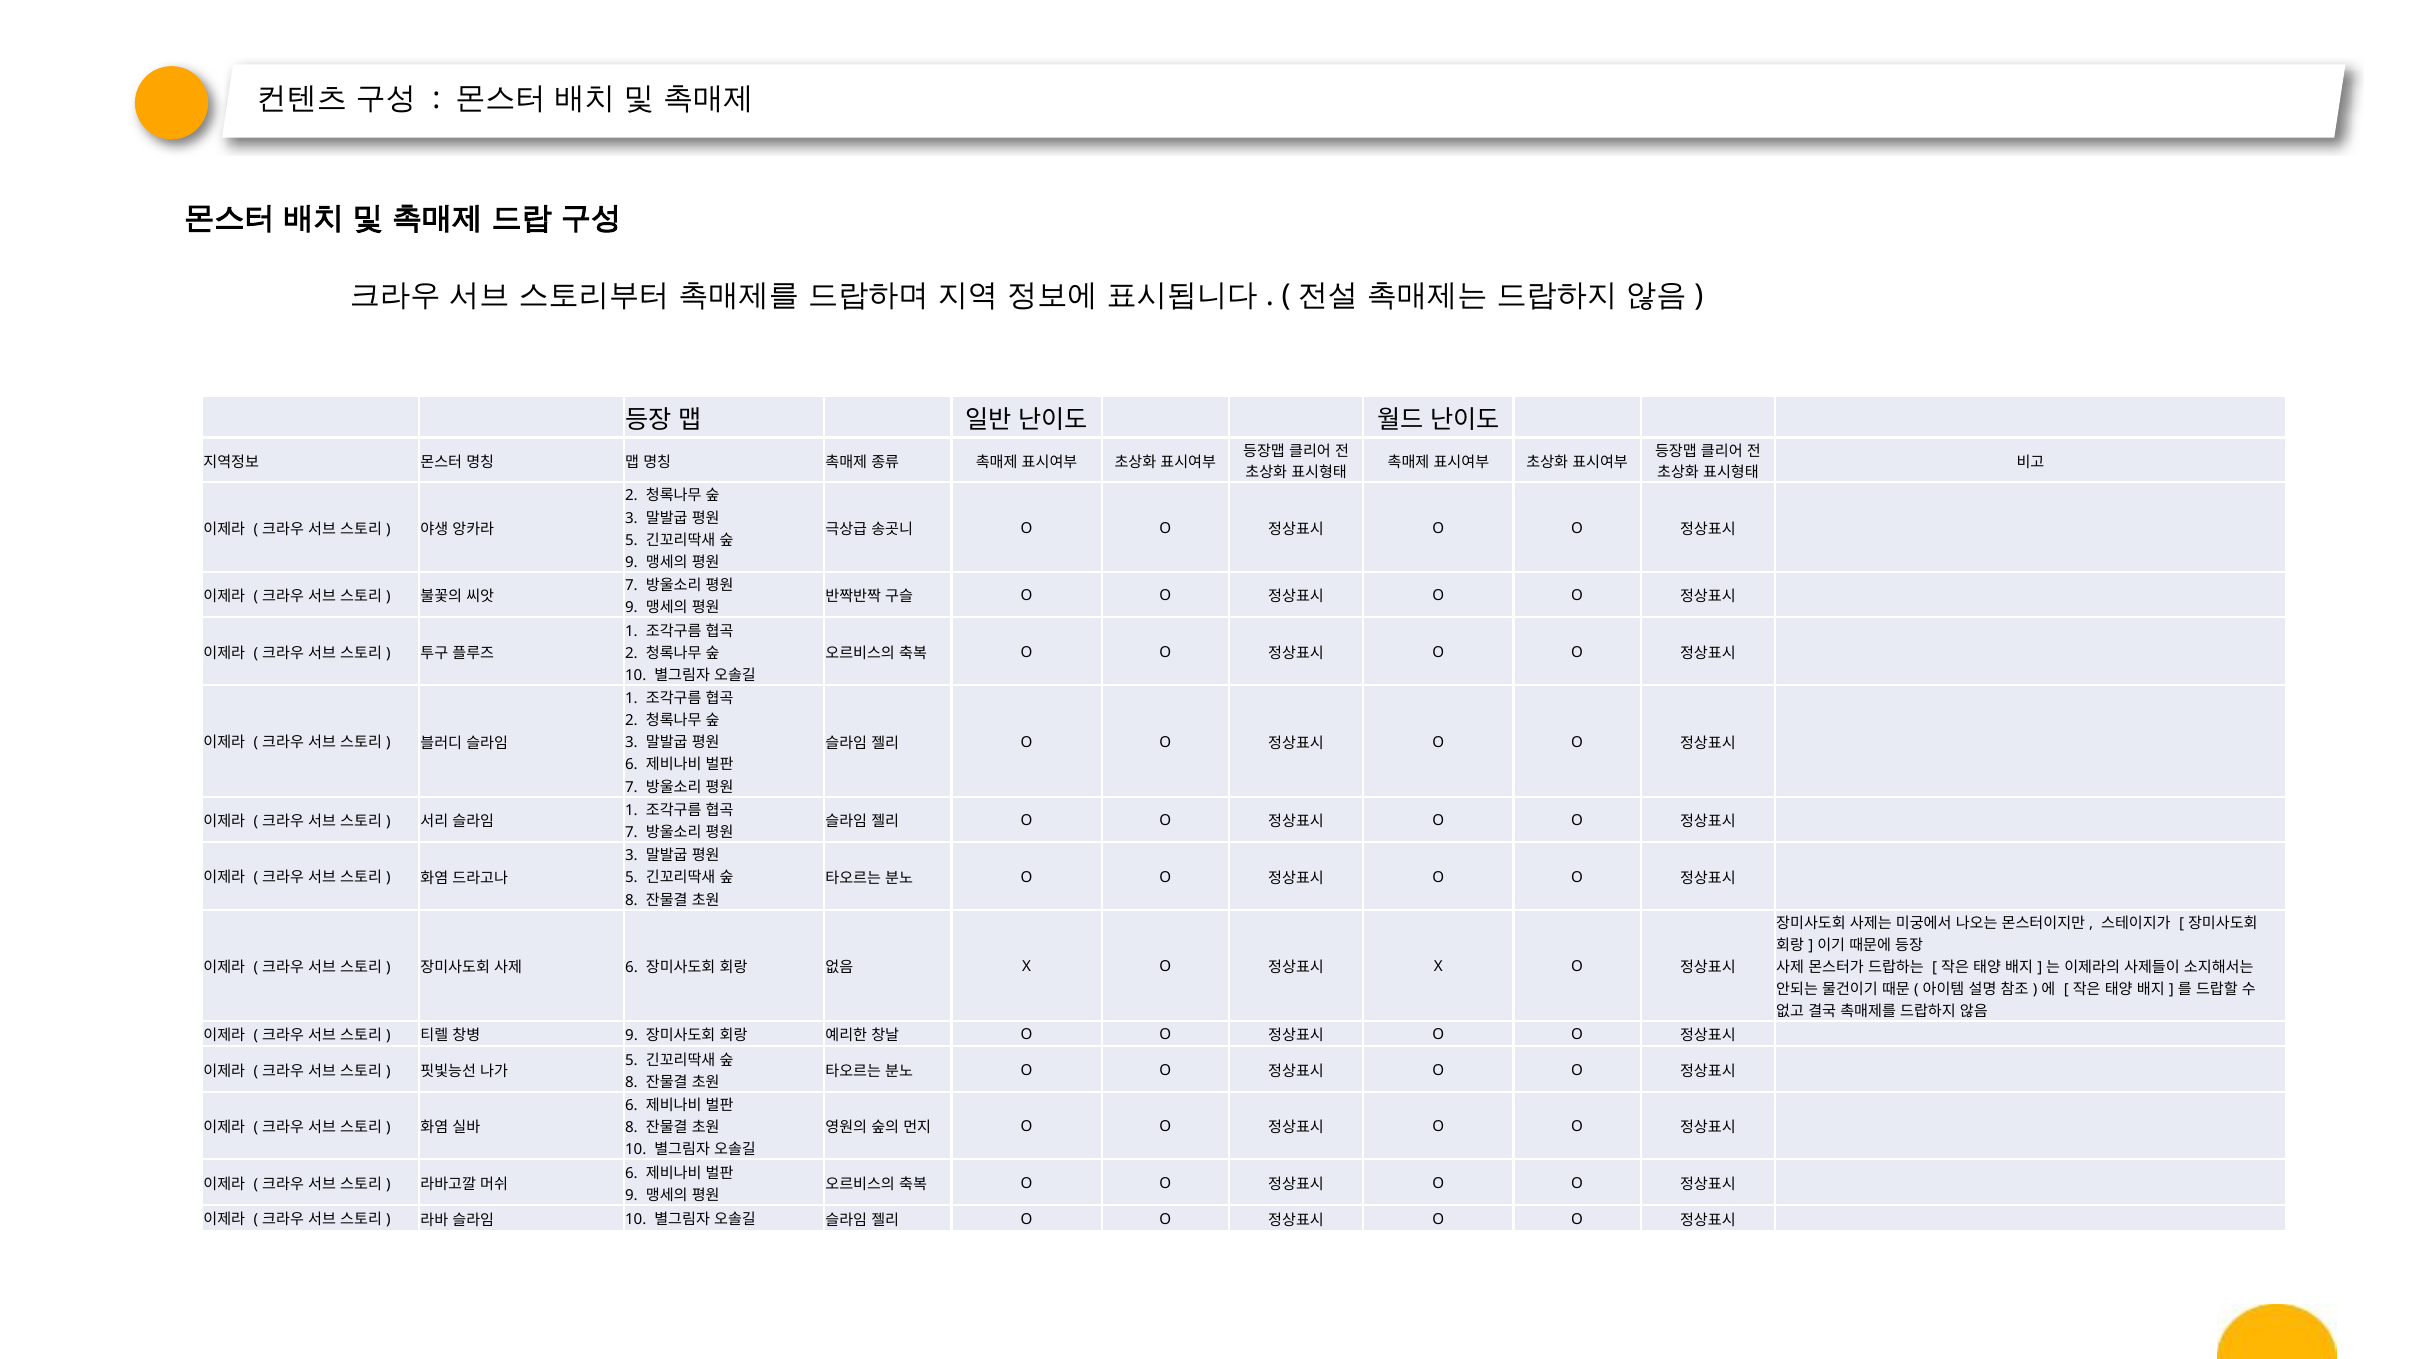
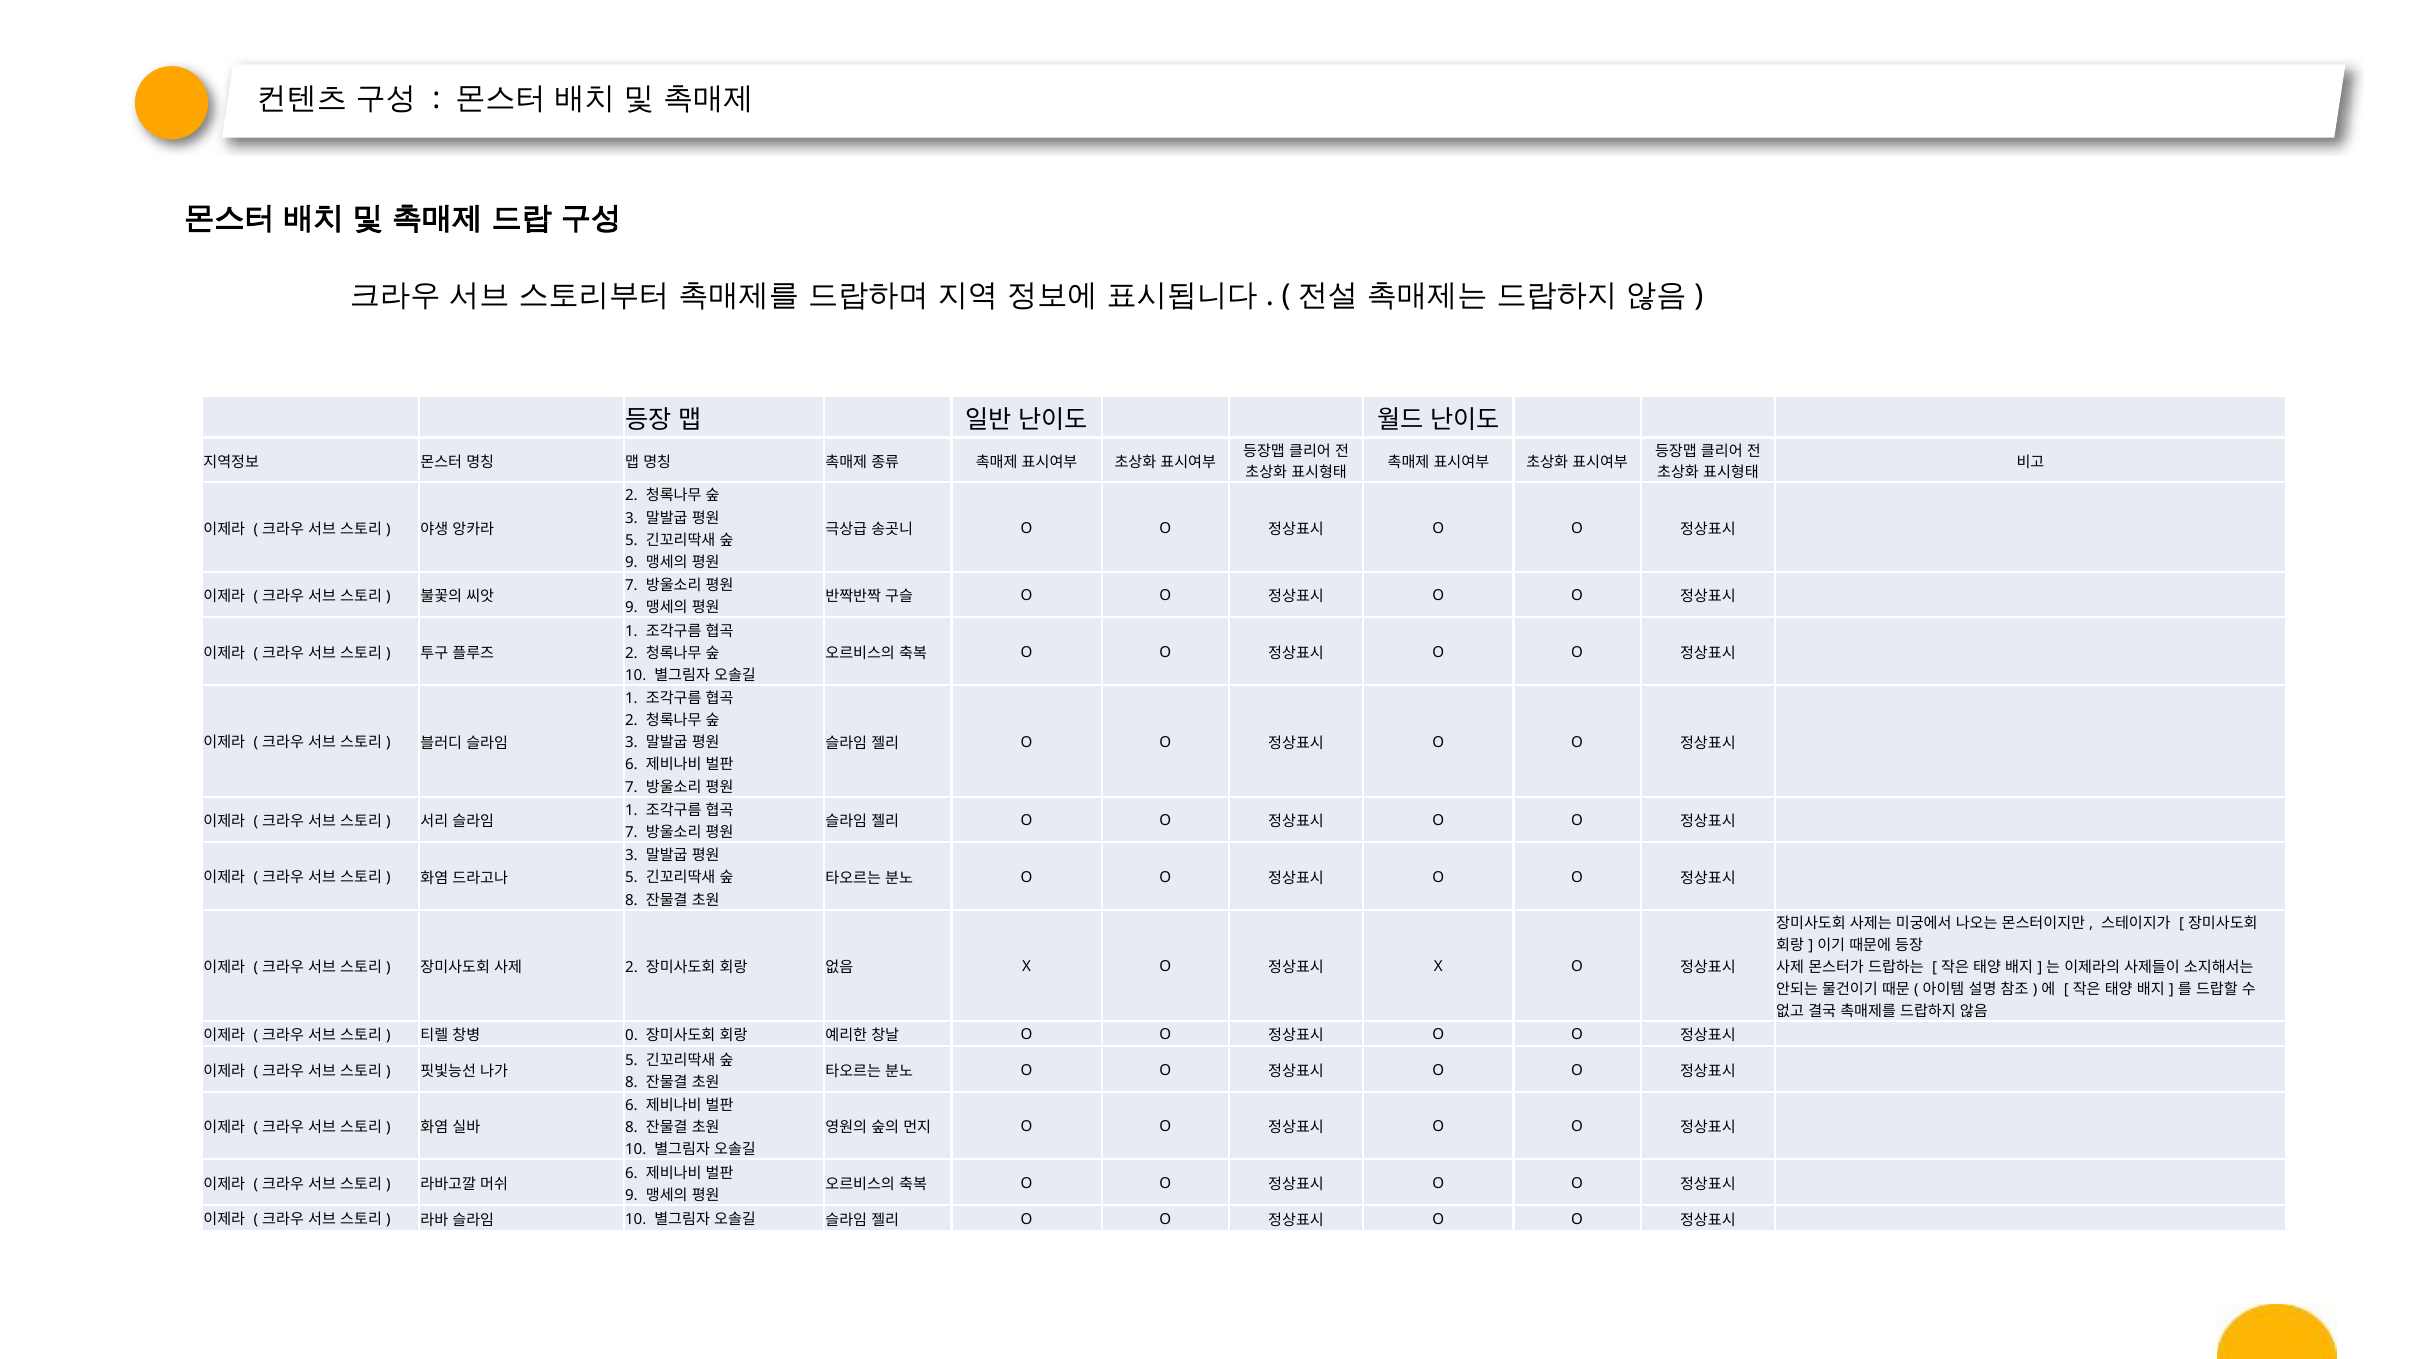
6: 6 -> 2 (632, 967)
9: 9 -> 0 (632, 1036)
